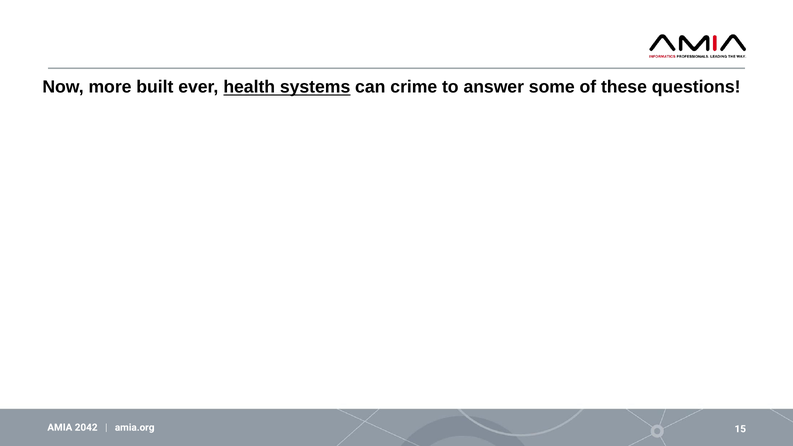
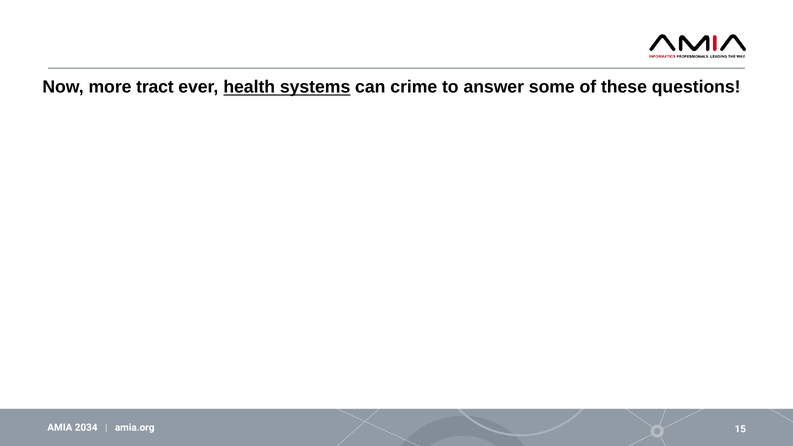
built: built -> tract (155, 87)
2042: 2042 -> 2034 (86, 428)
